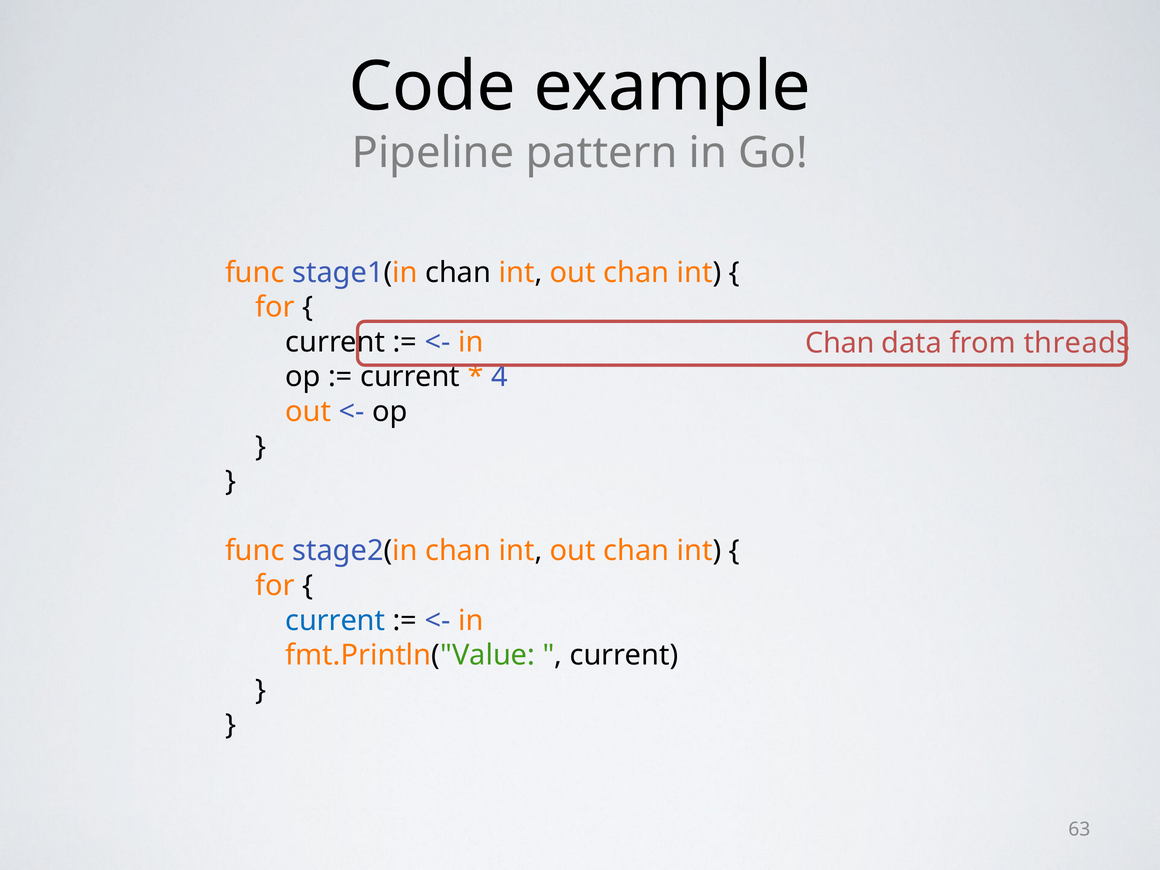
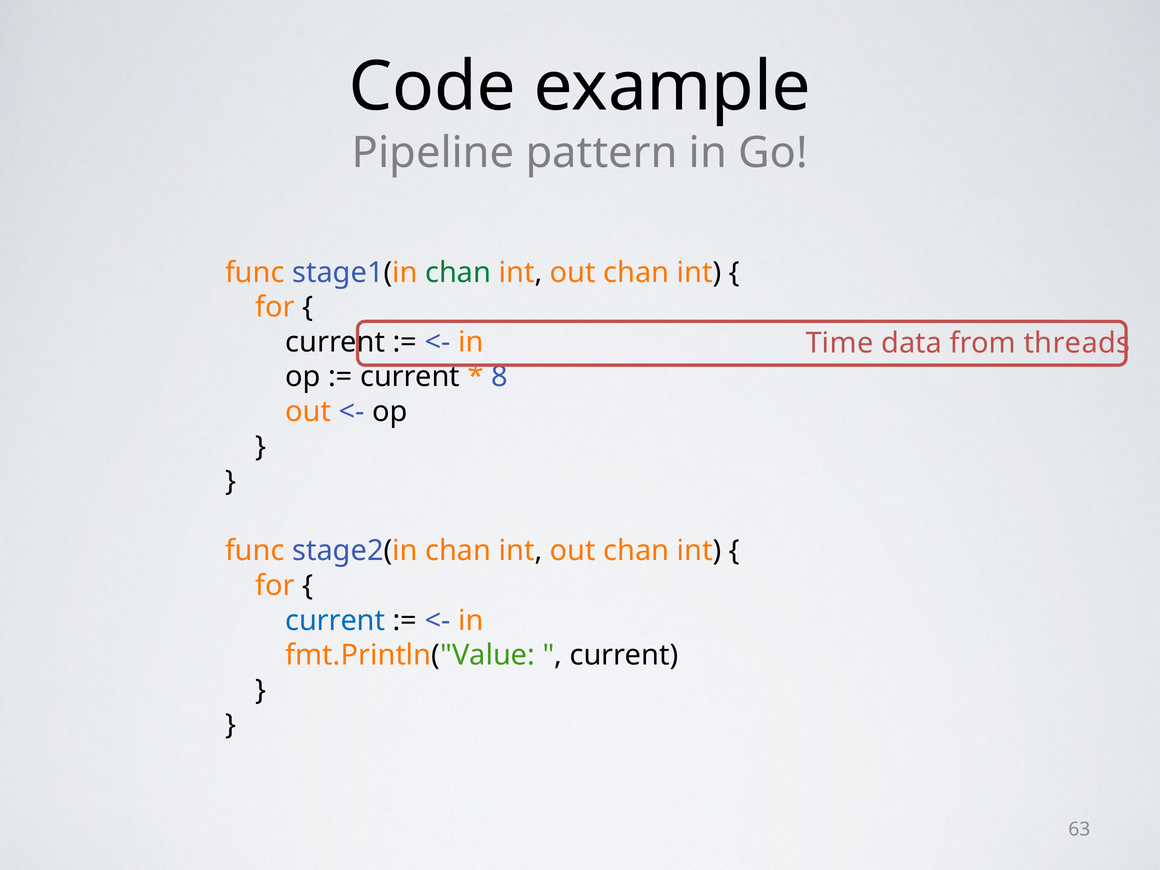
chan colour: black -> green (458, 272)
Chan: Chan -> Time (839, 343)
4: 4 -> 8 (499, 377)
